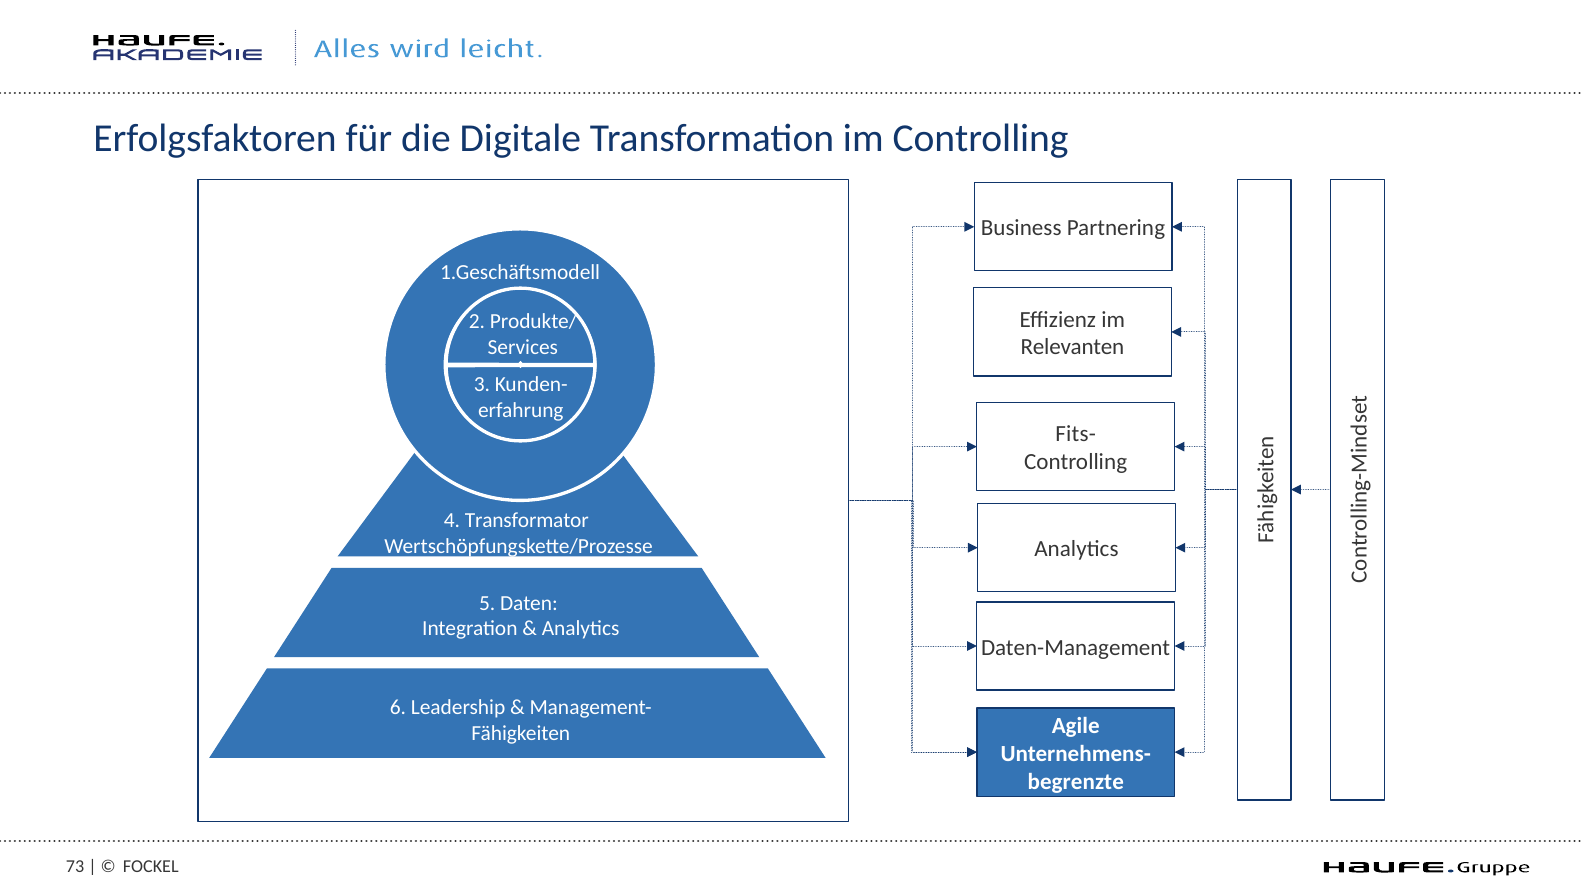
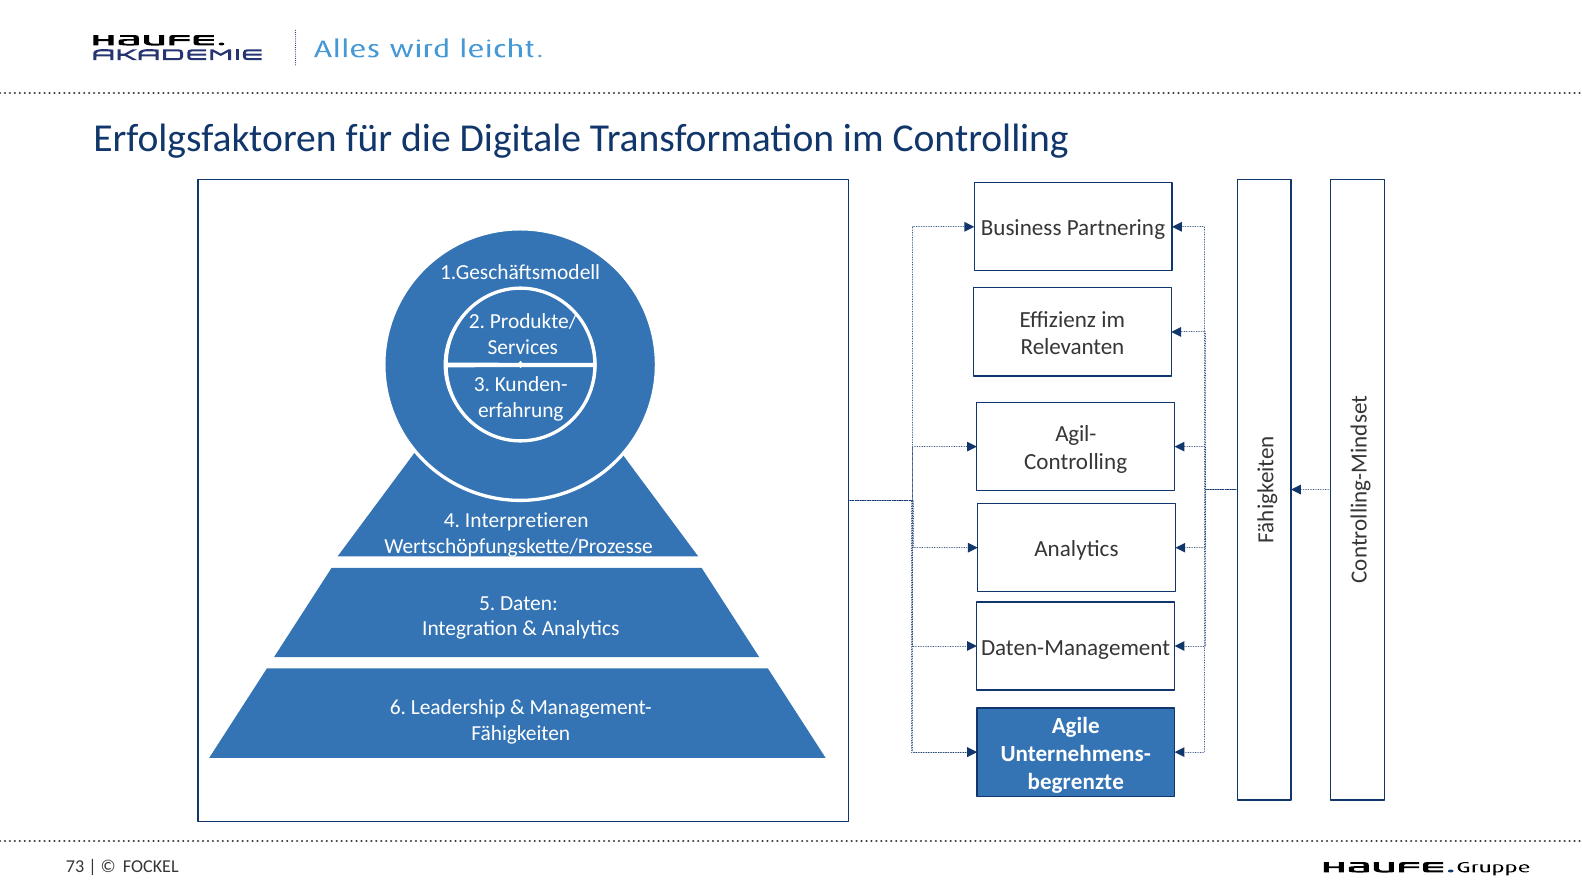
Fits-: Fits- -> Agil- (1076, 434)
Transformator: Transformator -> Interpretieren (527, 521)
